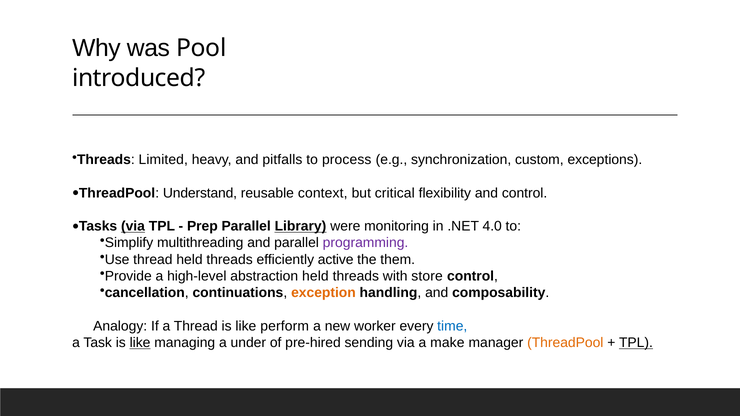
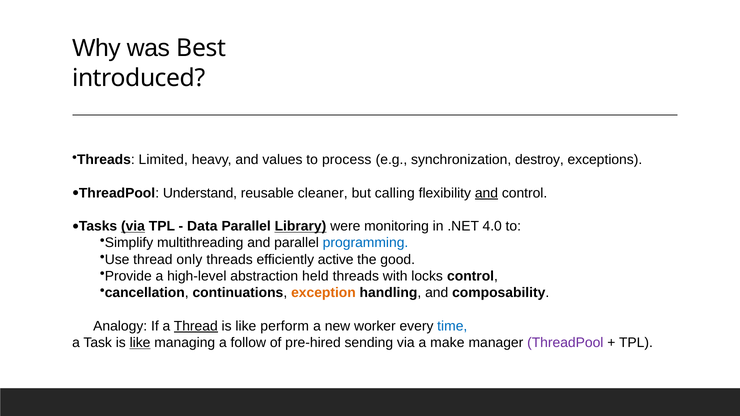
Pool: Pool -> Best (201, 48)
pitfalls: pitfalls -> values (282, 160)
custom: custom -> destroy (539, 160)
context: context -> cleaner (323, 193)
critical: critical -> calling (395, 193)
and underline: none -> present (486, 193)
Prep: Prep -> Data (202, 226)
programming colour: purple -> blue (366, 243)
thread held: held -> only (189, 260)
them: them -> good (398, 260)
store: store -> locks (427, 276)
Thread underline: none -> present (196, 326)
under: under -> follow (248, 343)
ThreadPool colour: orange -> purple (565, 343)
TPL underline: present -> none (636, 343)
